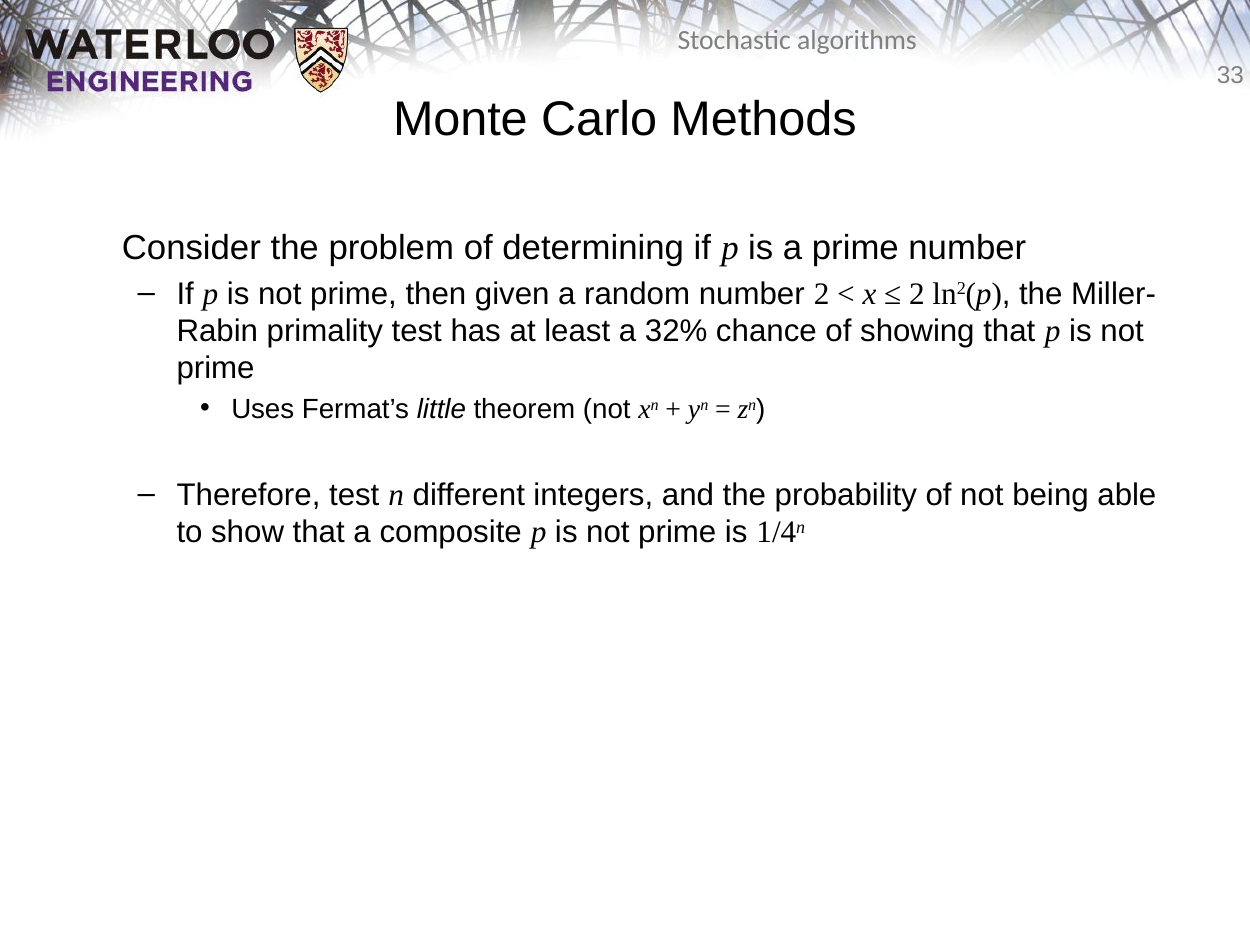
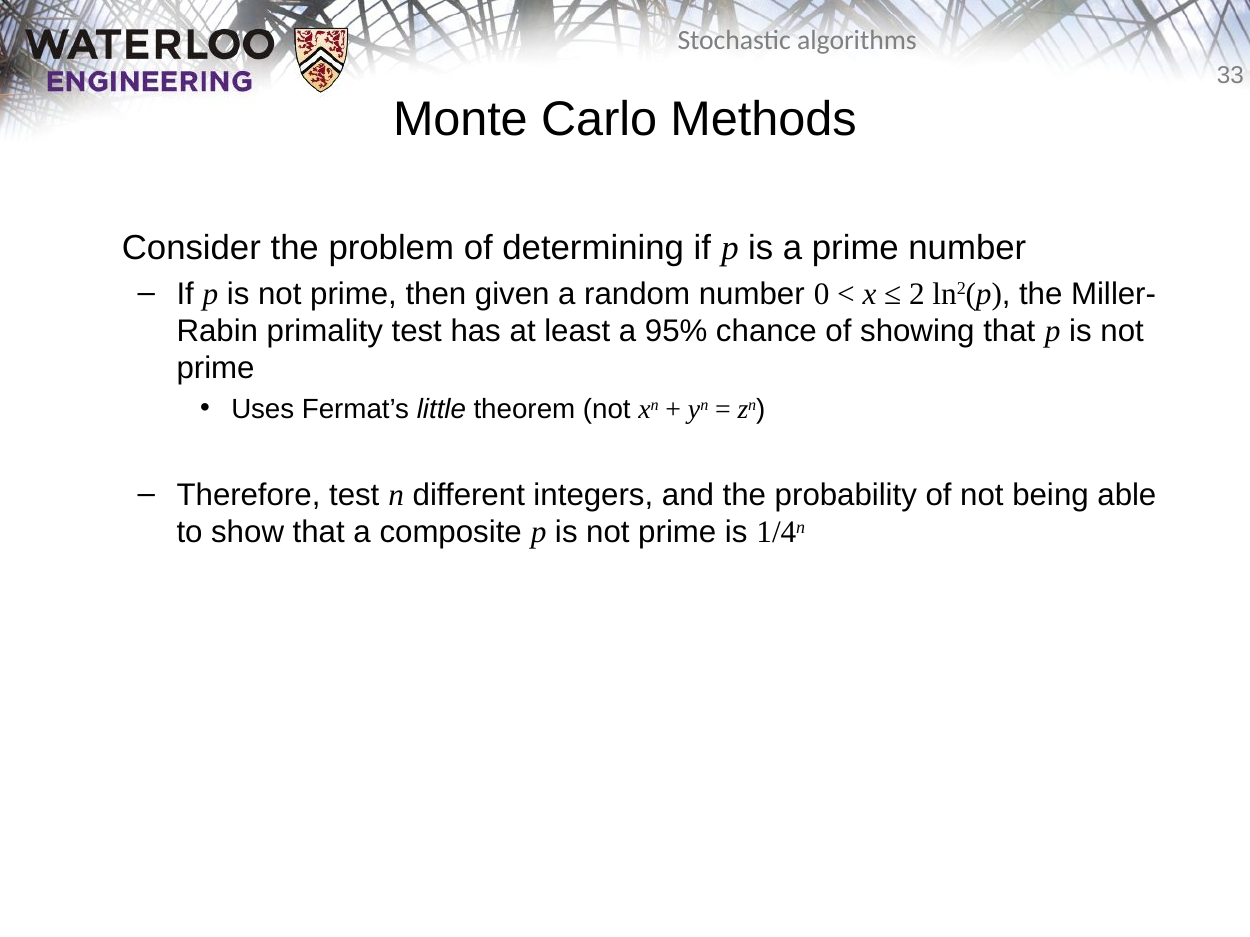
number 2: 2 -> 0 (822, 294)
32%: 32% -> 95% (676, 331)
